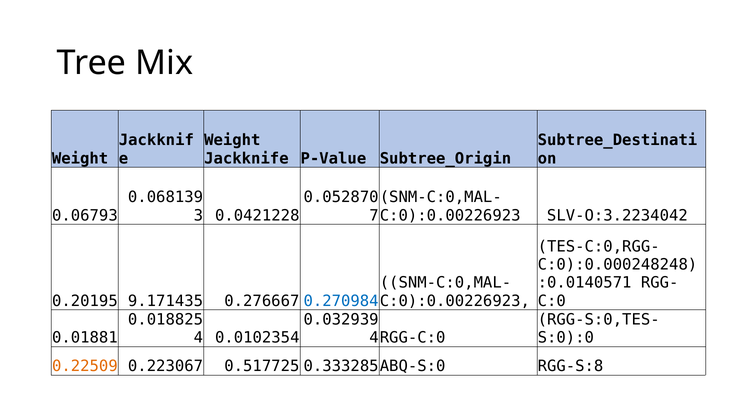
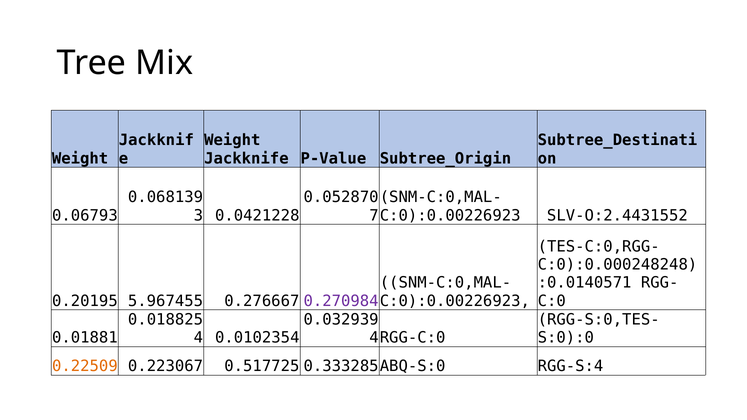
SLV-O:3.2234042: SLV-O:3.2234042 -> SLV-O:2.4431552 (617, 216)
9.171435: 9.171435 -> 5.967455 (165, 301)
0.270984 colour: blue -> purple (341, 301)
RGG-S:8: RGG-S:8 -> RGG-S:4 (571, 366)
